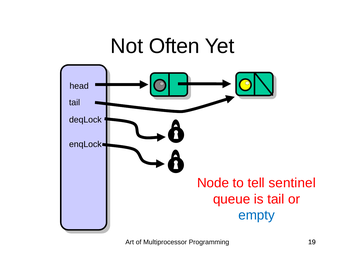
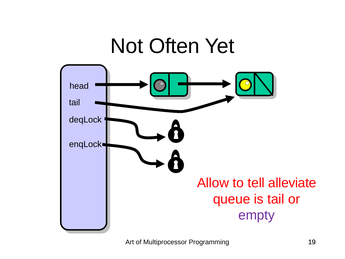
Node: Node -> Allow (213, 183)
sentinel: sentinel -> alleviate (292, 183)
empty colour: blue -> purple (257, 215)
